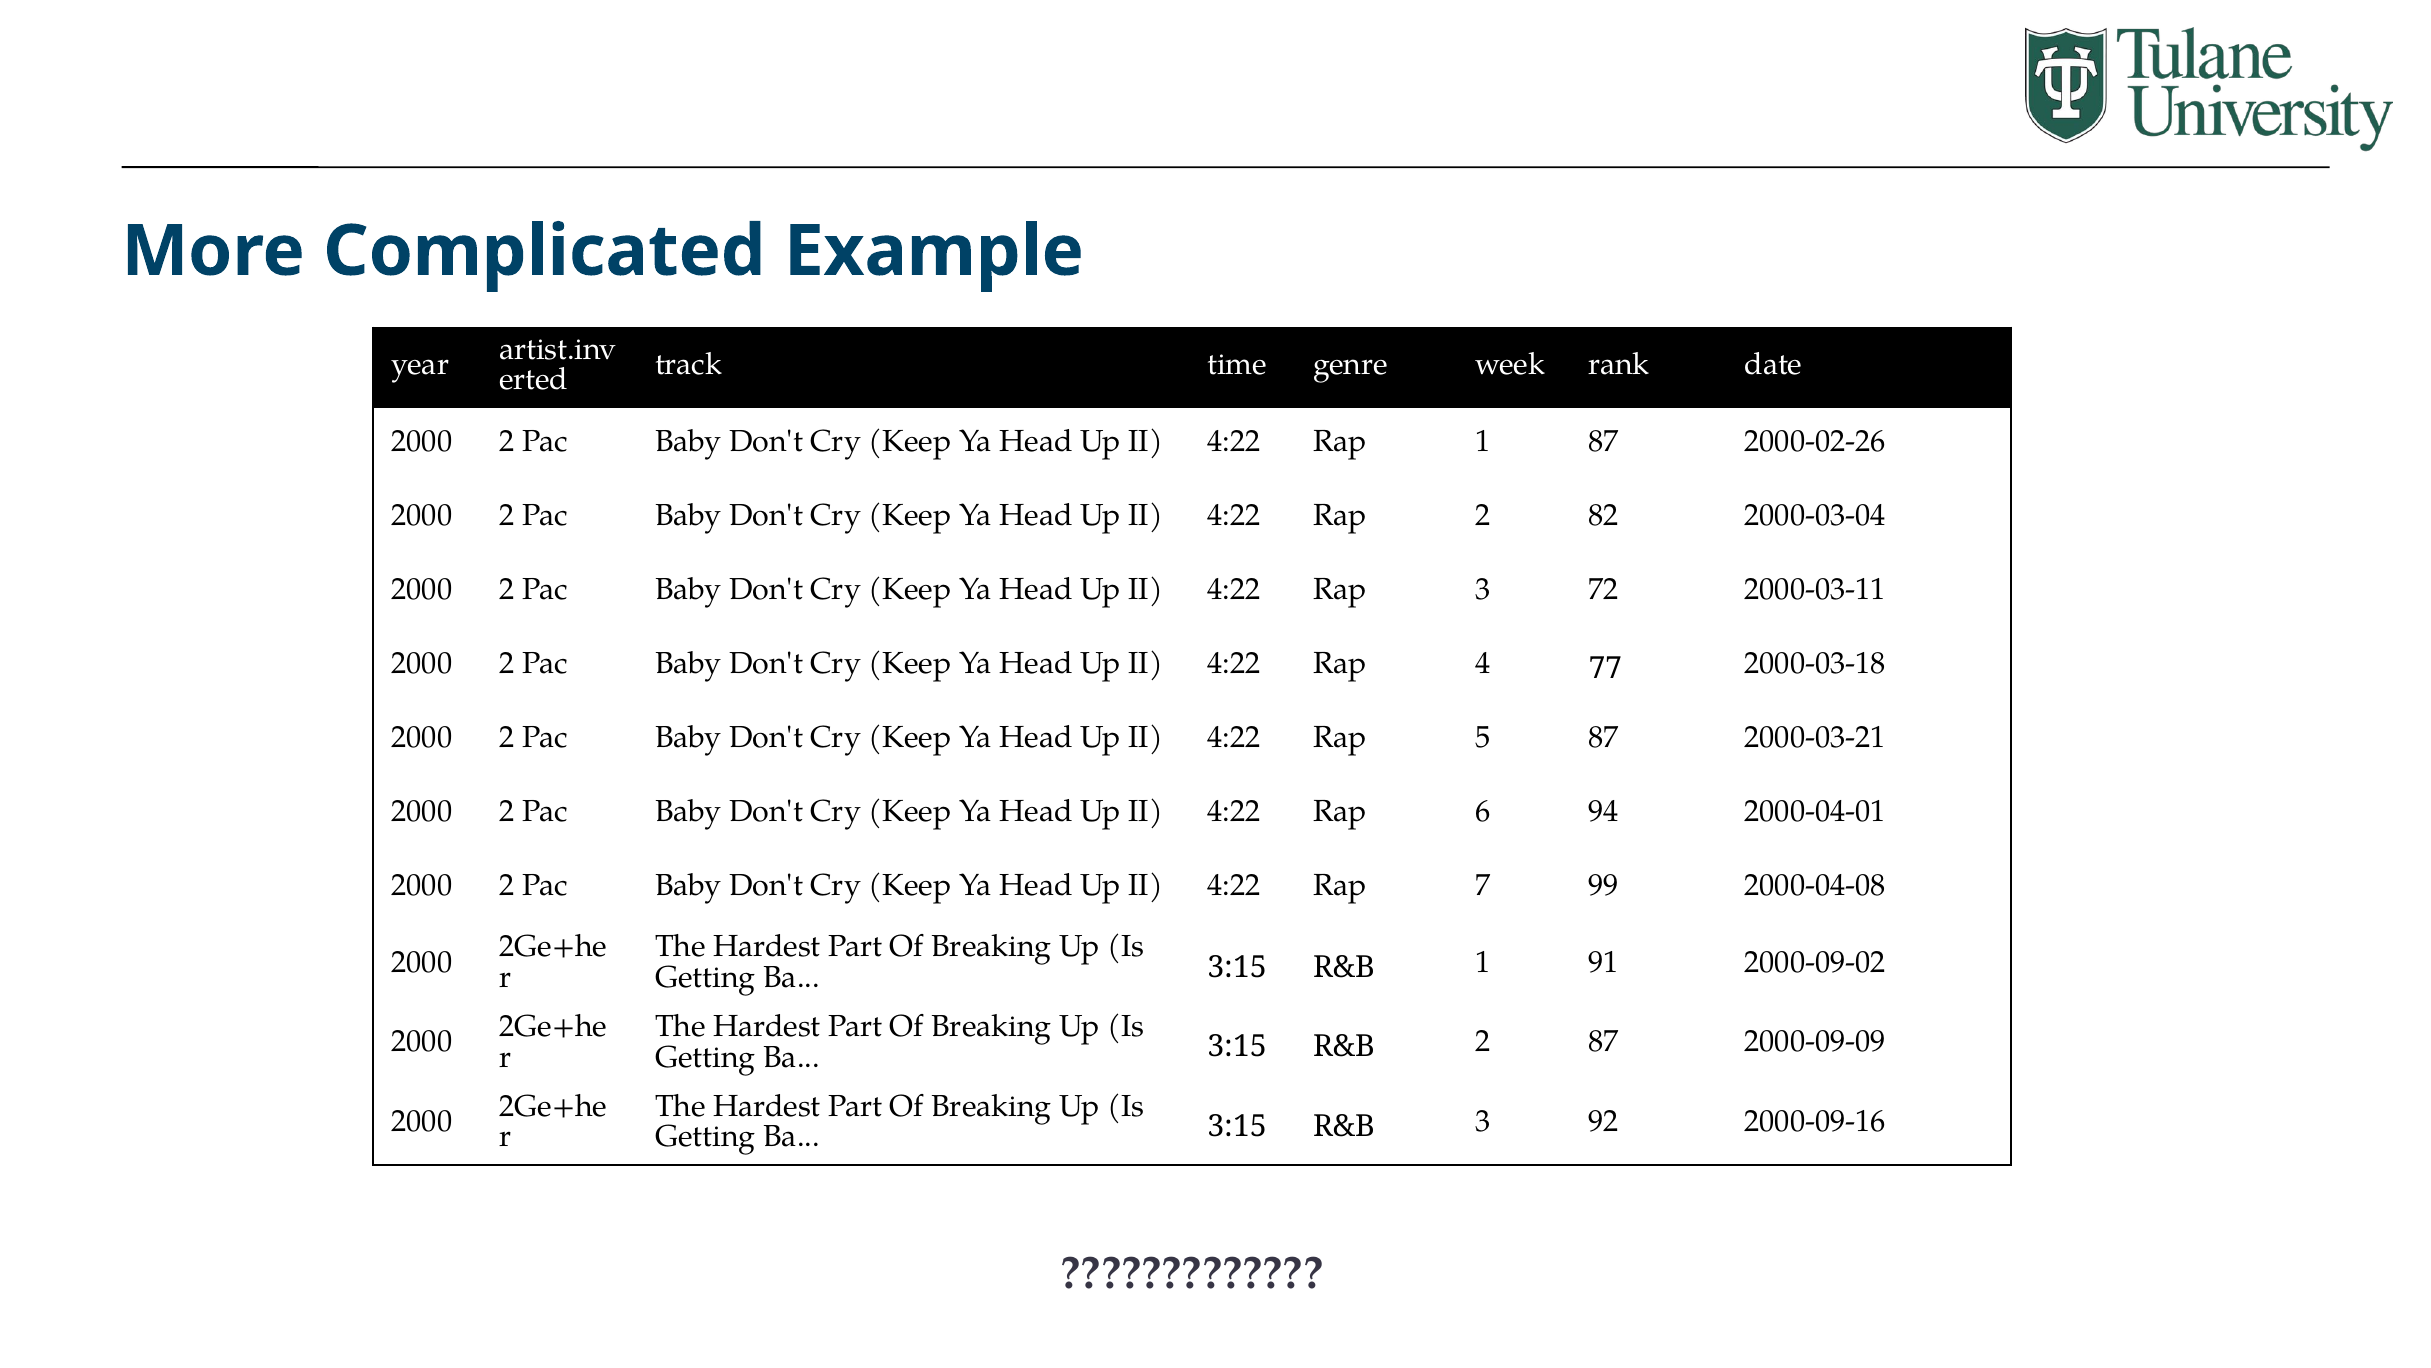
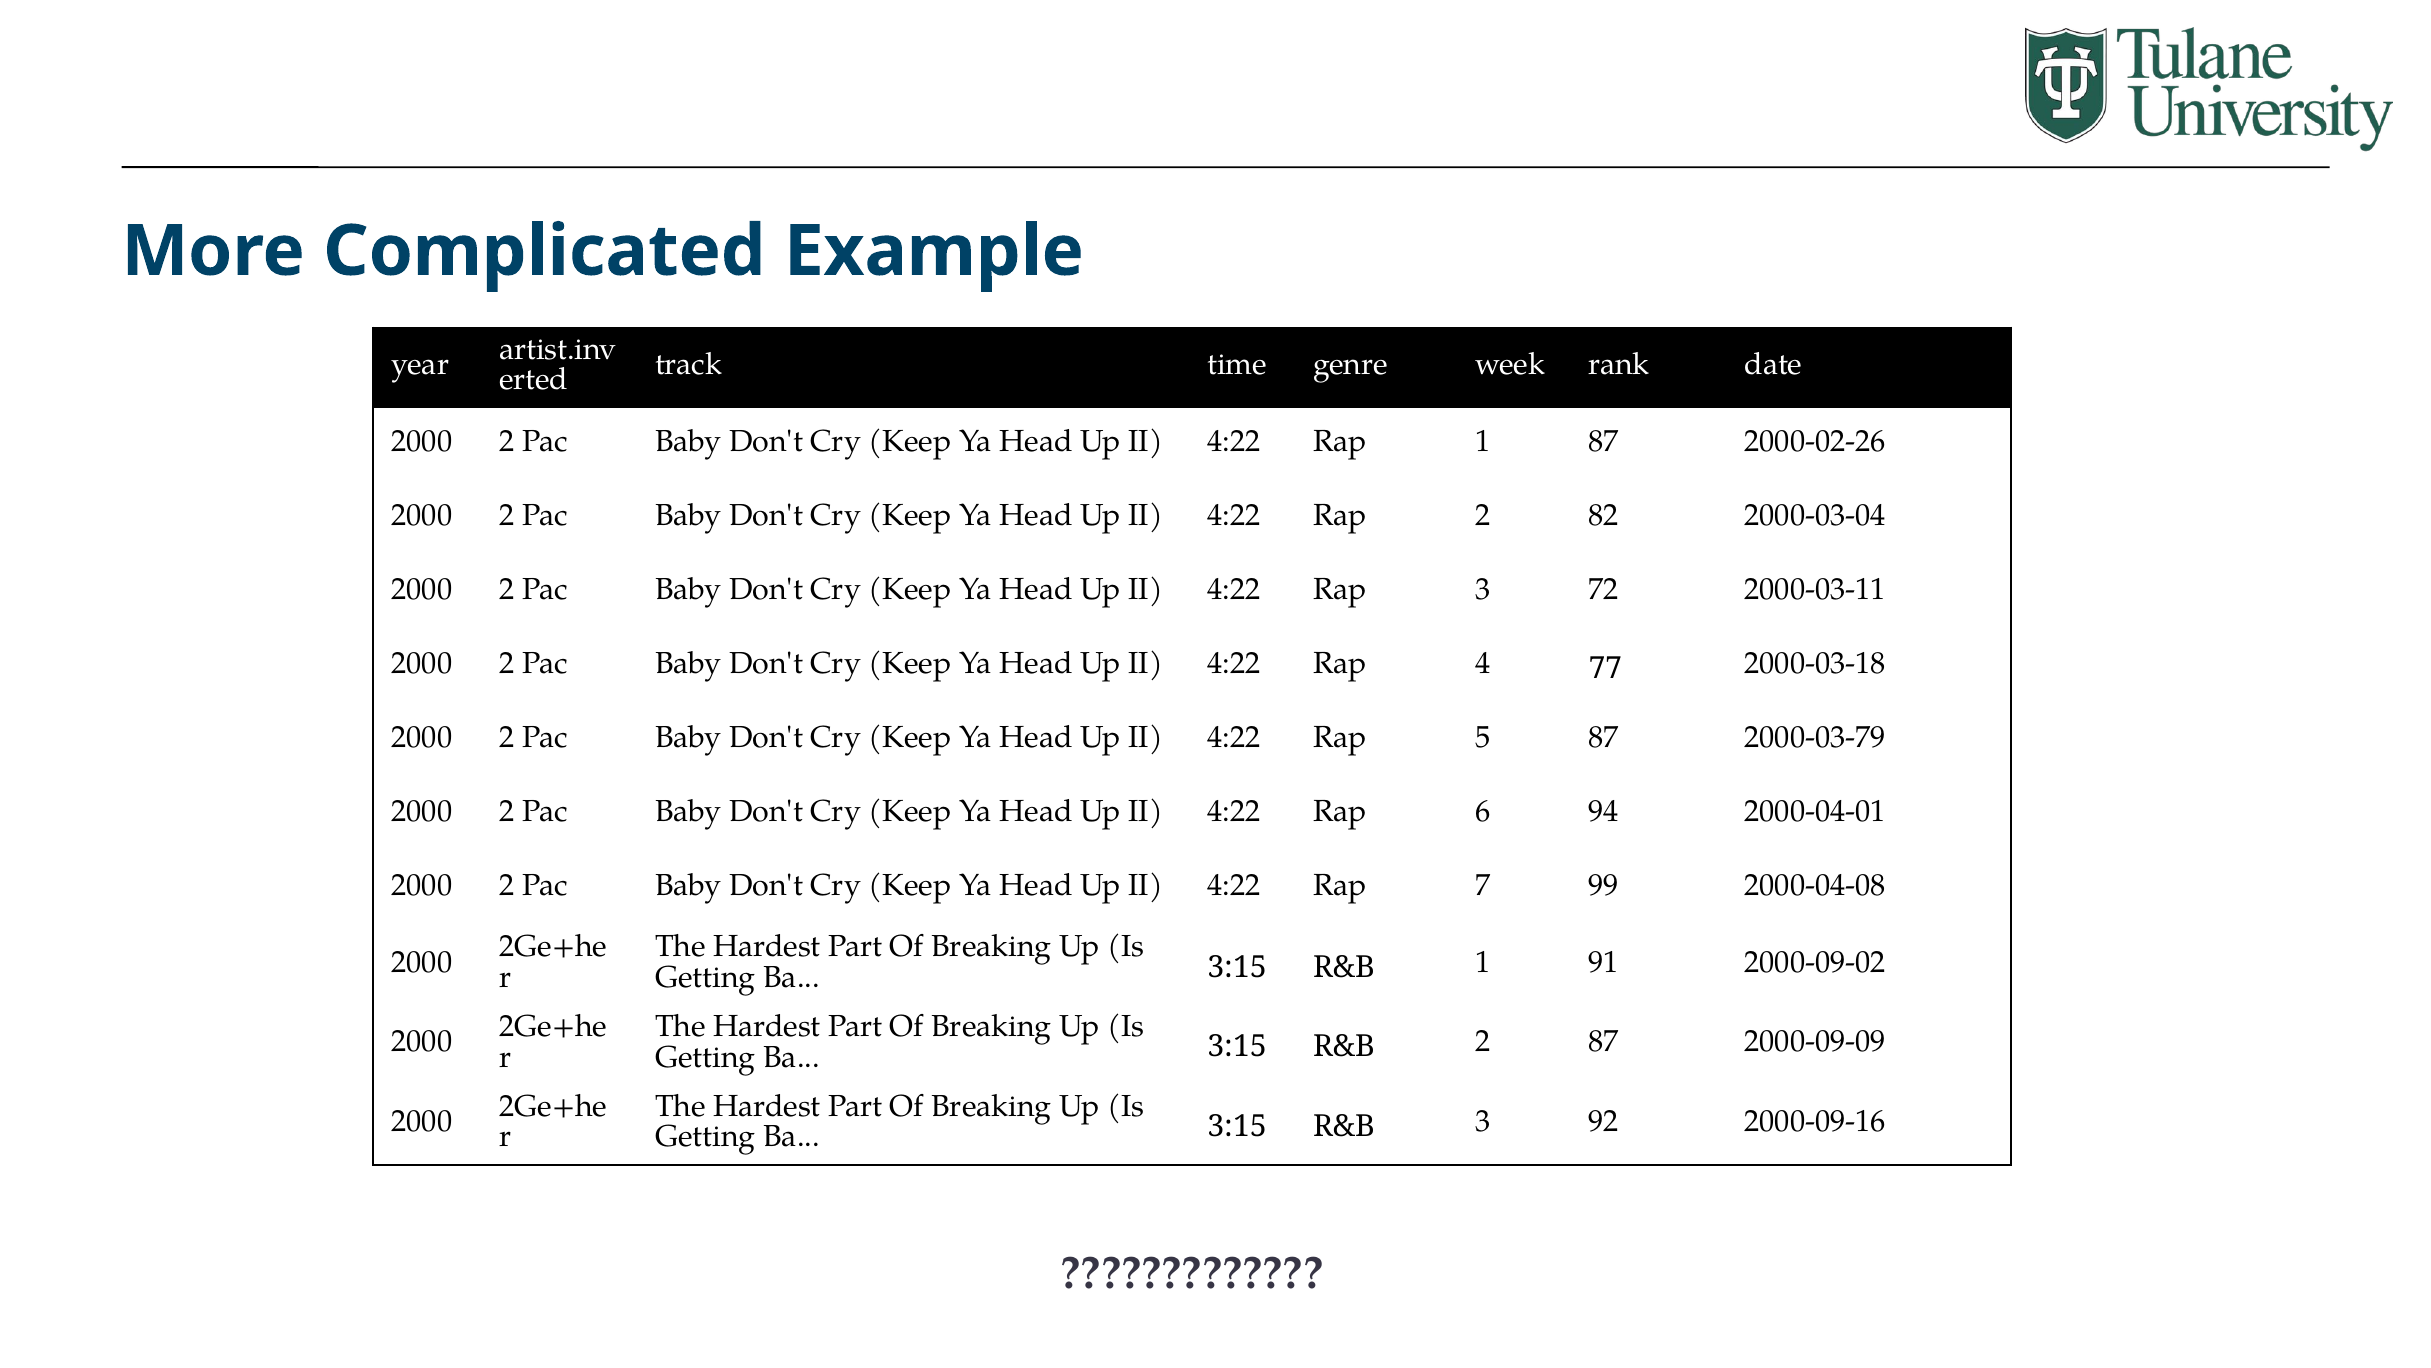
2000-03-21: 2000-03-21 -> 2000-03-79 (1815, 737)
